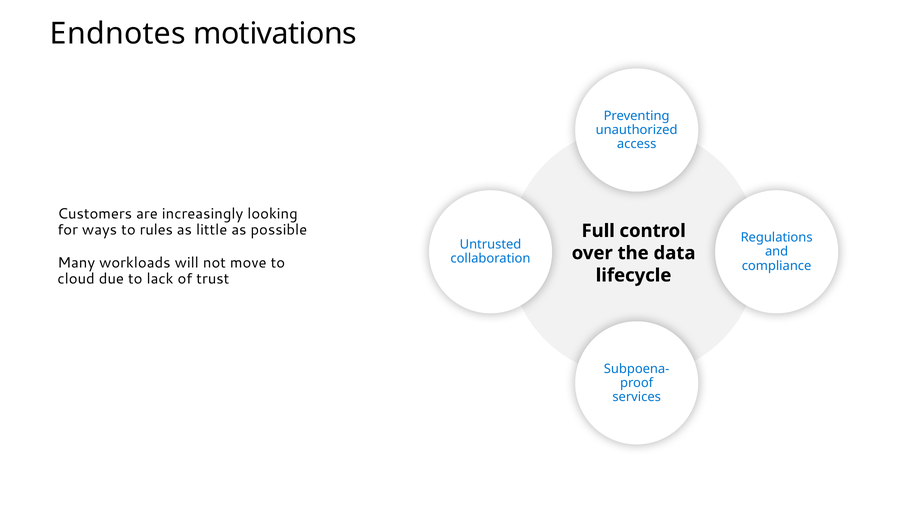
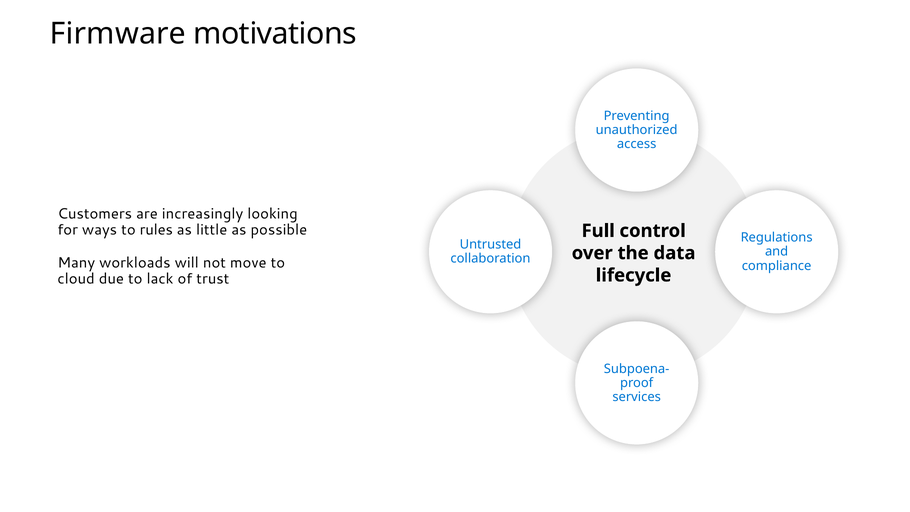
Endnotes: Endnotes -> Firmware (118, 34)
